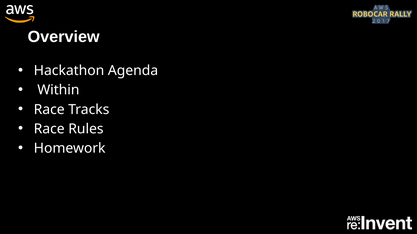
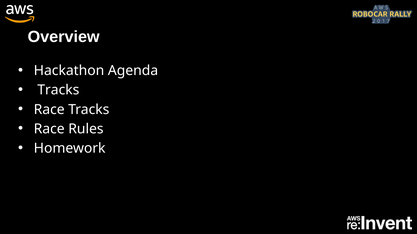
Within: Within -> Tracks (58, 90)
